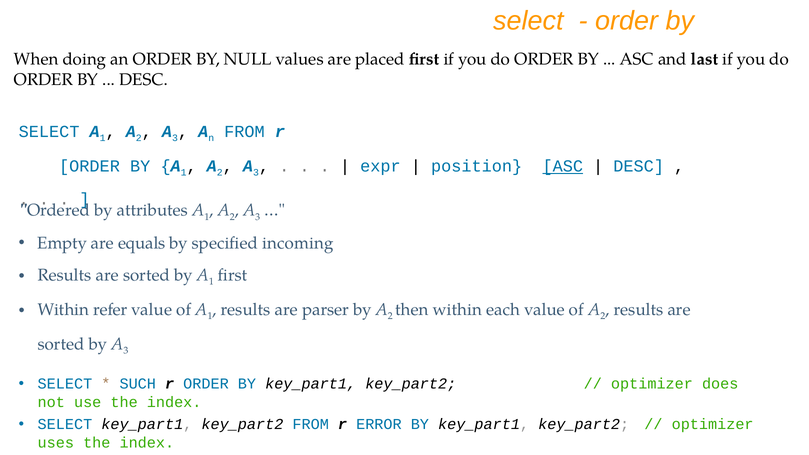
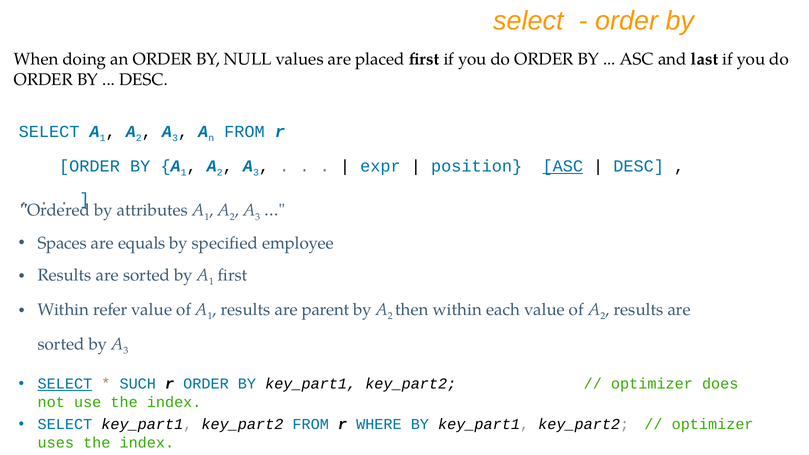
Empty: Empty -> Spaces (62, 243)
incoming: incoming -> employee (298, 243)
parser: parser -> parent (326, 310)
SELECT underline: none -> present (65, 384)
ERROR: ERROR -> WHERE (379, 424)
